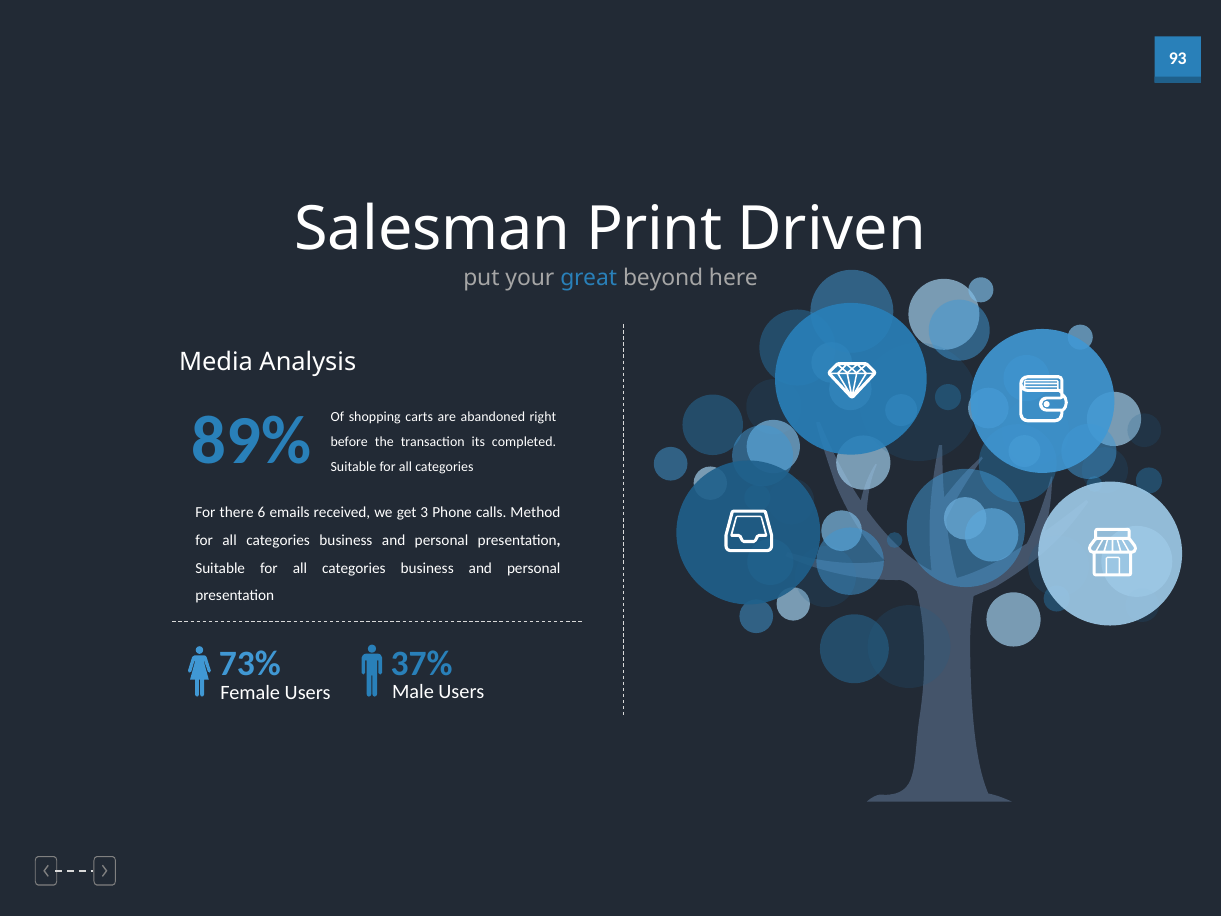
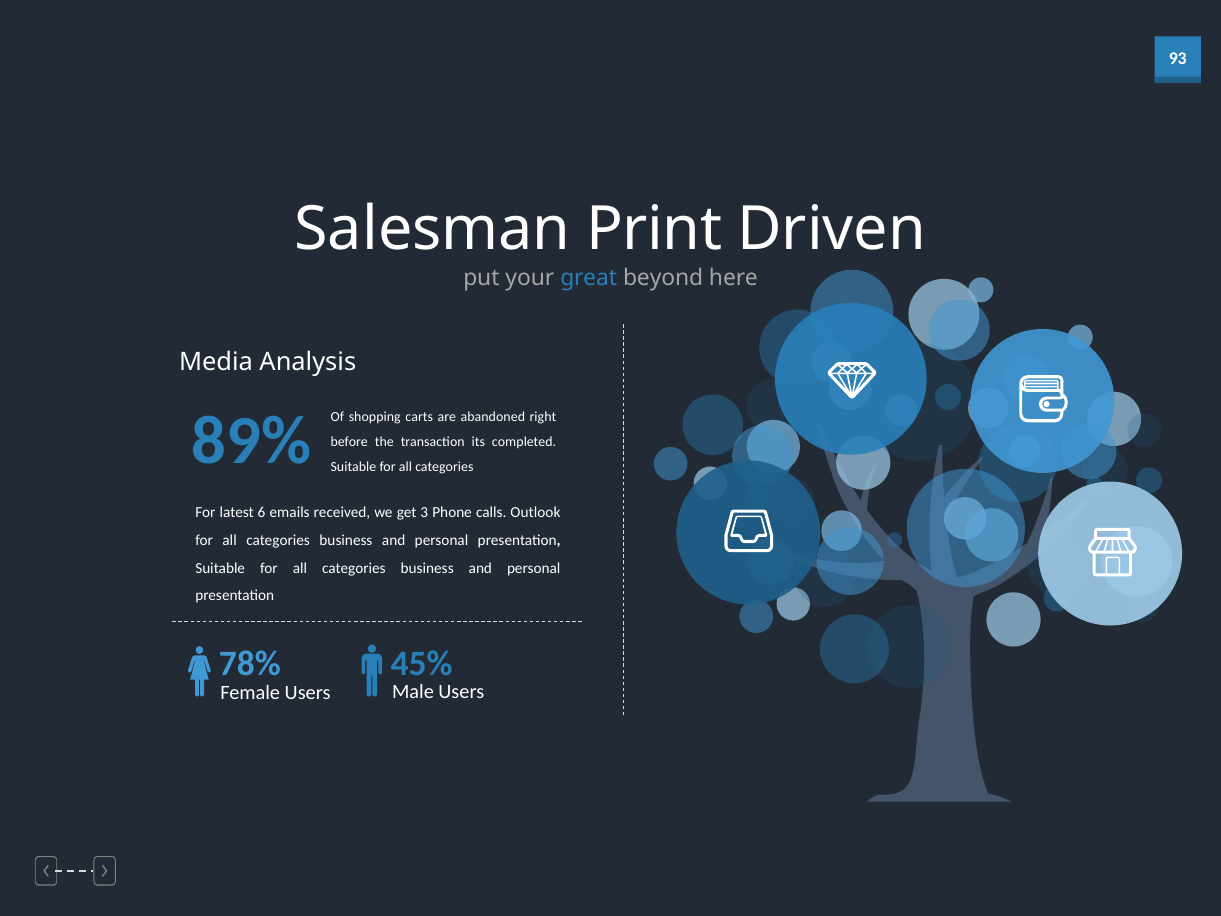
there: there -> latest (237, 513)
Method: Method -> Outlook (535, 513)
73%: 73% -> 78% (250, 664)
37%: 37% -> 45% (422, 664)
